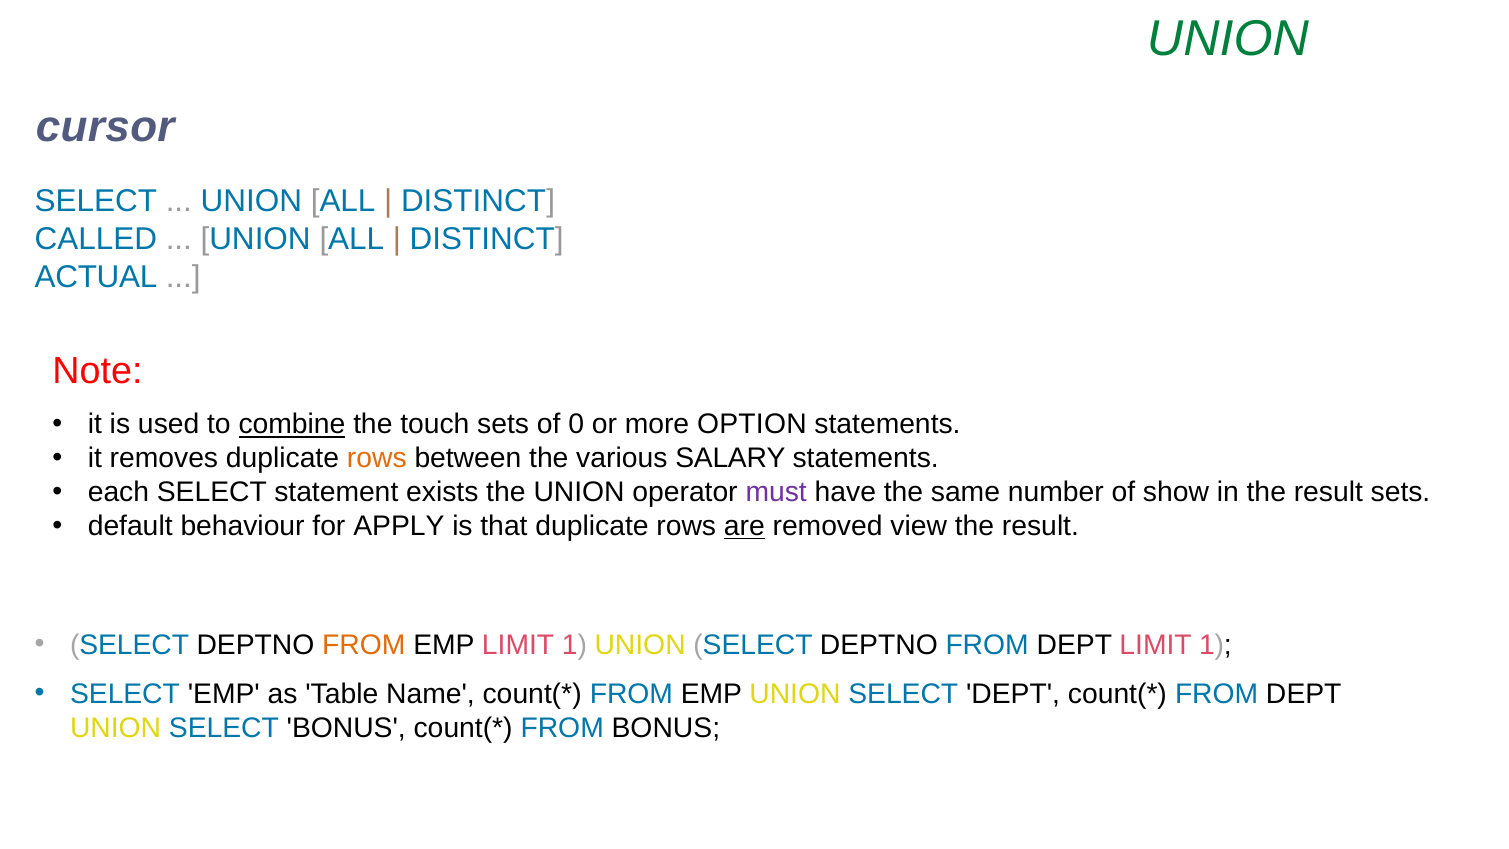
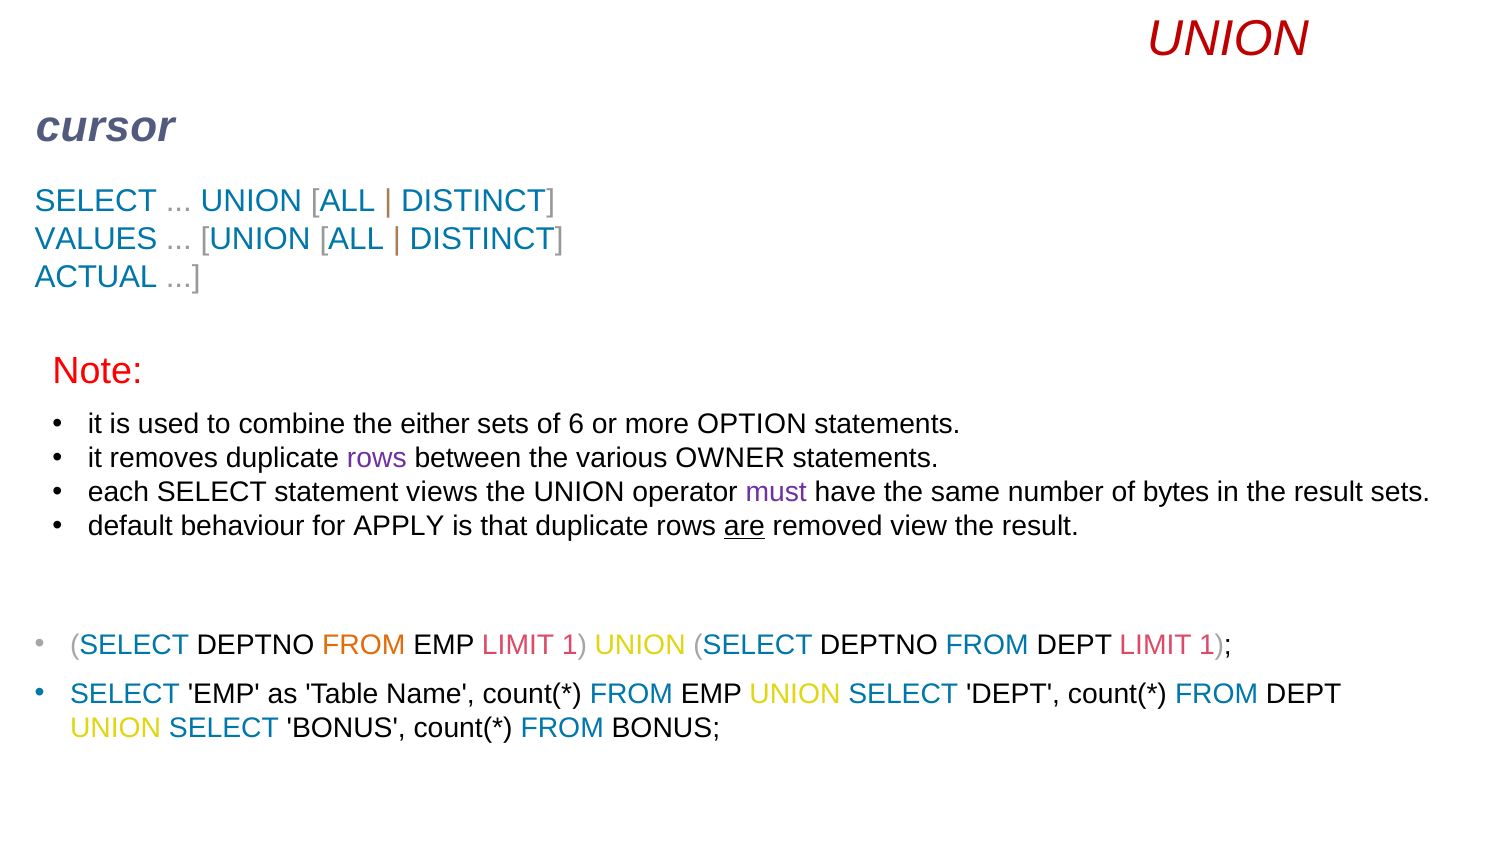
UNION colour: green -> red (1228, 39)
CALLED: CALLED -> VALUES (96, 239)
combine underline: present -> none (292, 424)
touch: touch -> either (435, 424)
0: 0 -> 6 (576, 424)
rows colour: orange -> purple (377, 458)
SALARY: SALARY -> OWNER (730, 458)
exists: exists -> views (442, 492)
show: show -> bytes (1176, 492)
